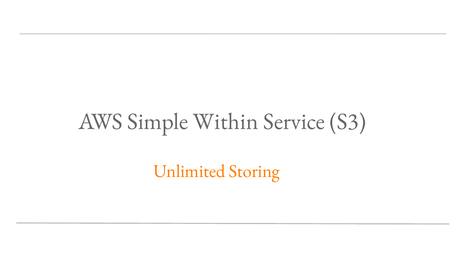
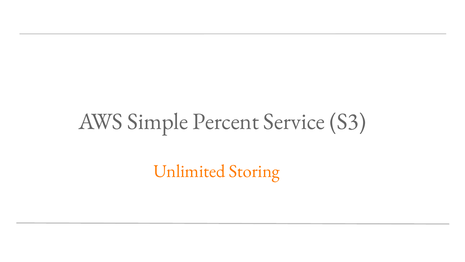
Within: Within -> Percent (226, 121)
